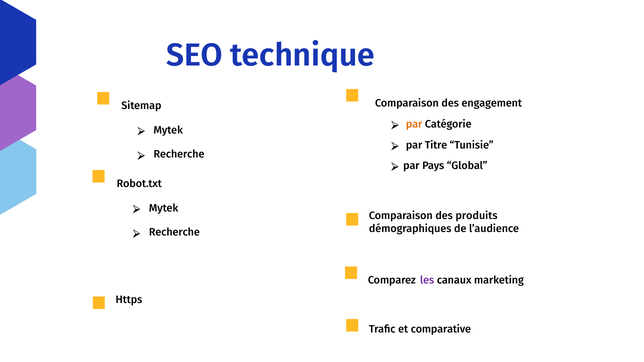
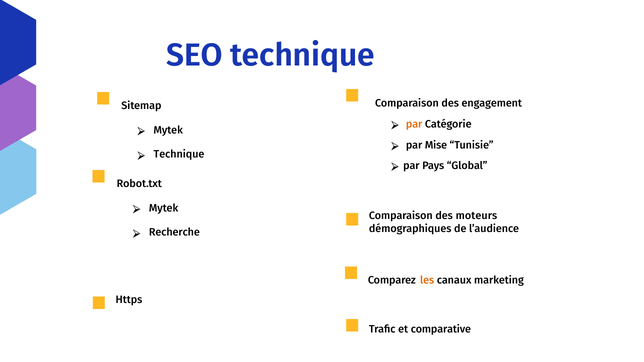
Titre: Titre -> Mise (436, 145)
Recherche: Recherche -> Technique (179, 155)
produits: produits -> moteurs (476, 216)
les colour: purple -> orange (427, 280)
